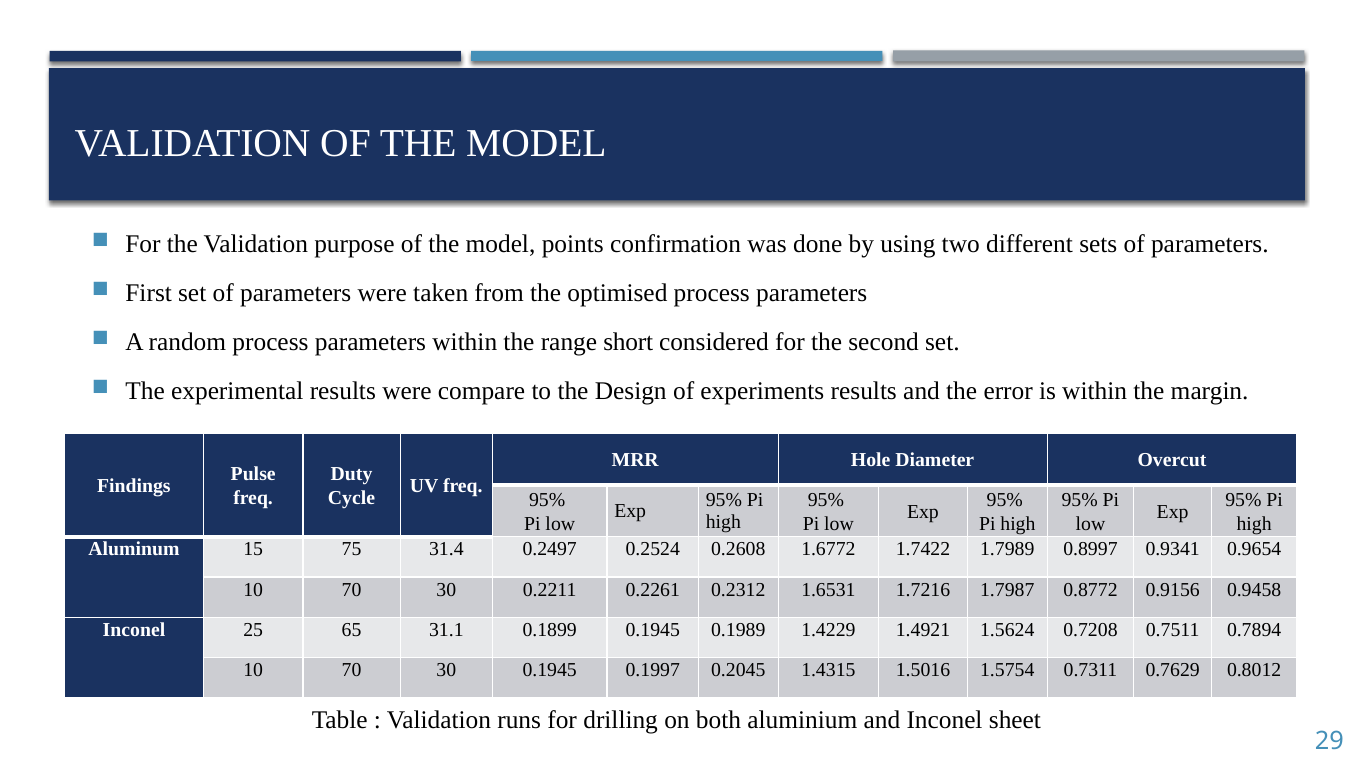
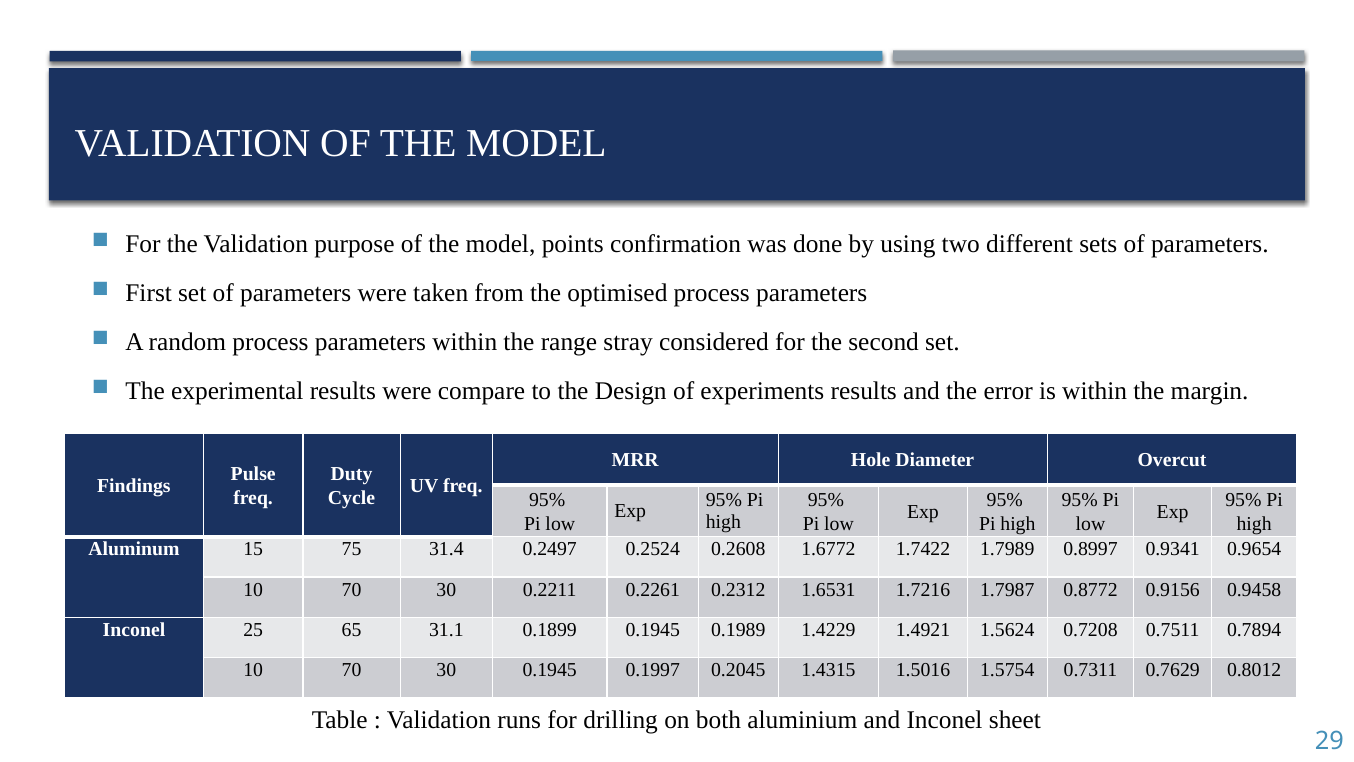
short: short -> stray (628, 342)
